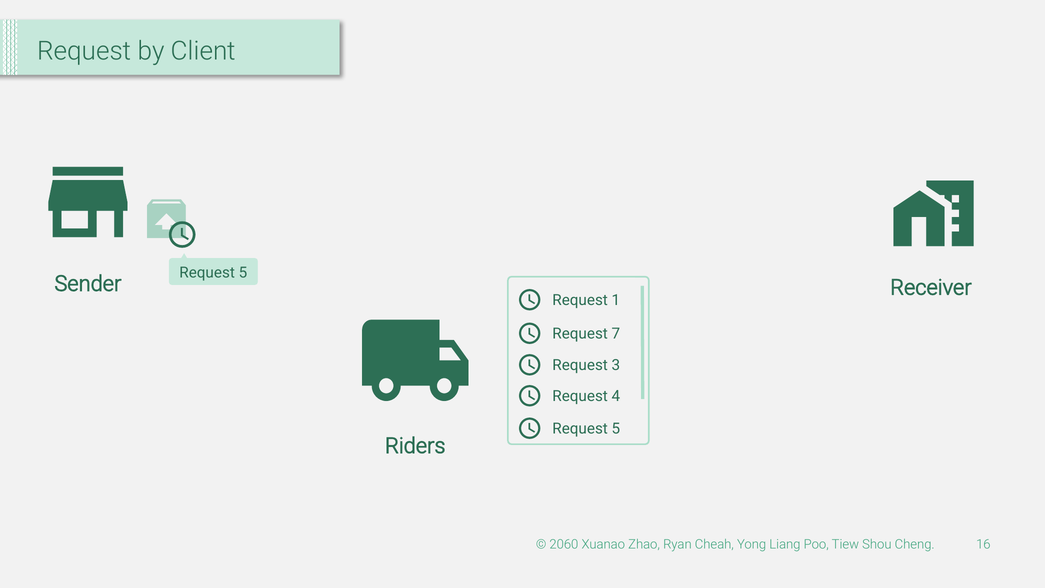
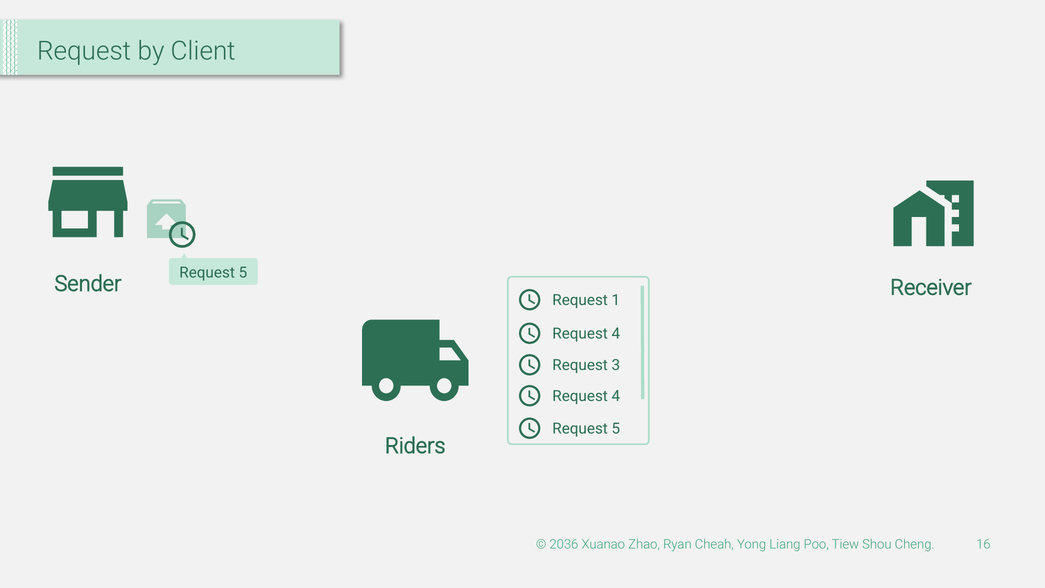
7: 7 -> 4 (616, 334)
2060: 2060 -> 2036 (564, 544)
